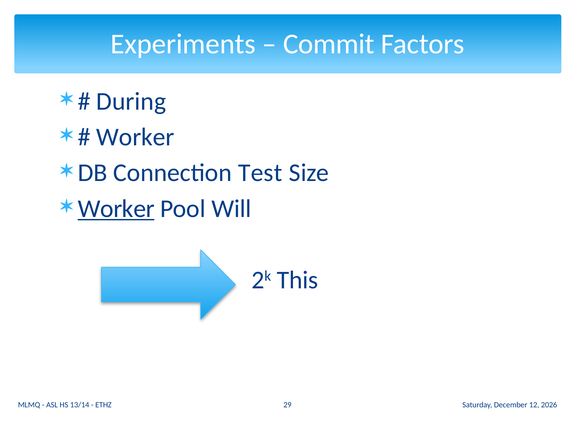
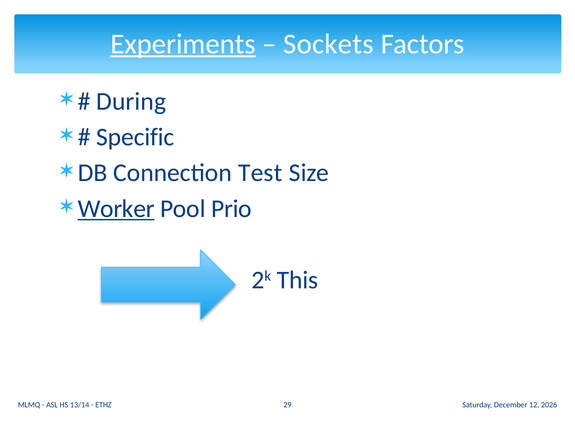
Experiments underline: none -> present (183, 44)
Commit: Commit -> Sockets (328, 44)
Worker: Worker -> Specific (135, 137)
Will: Will -> Prio (231, 209)
